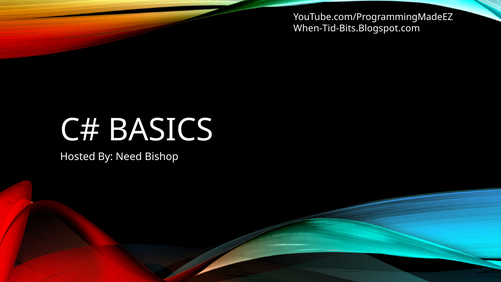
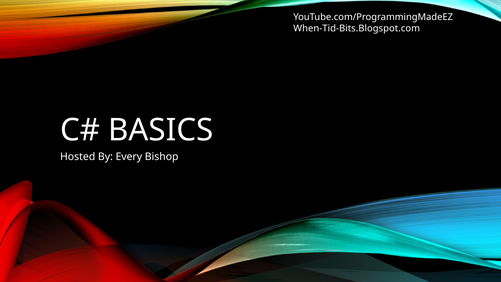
Need: Need -> Every (129, 157)
